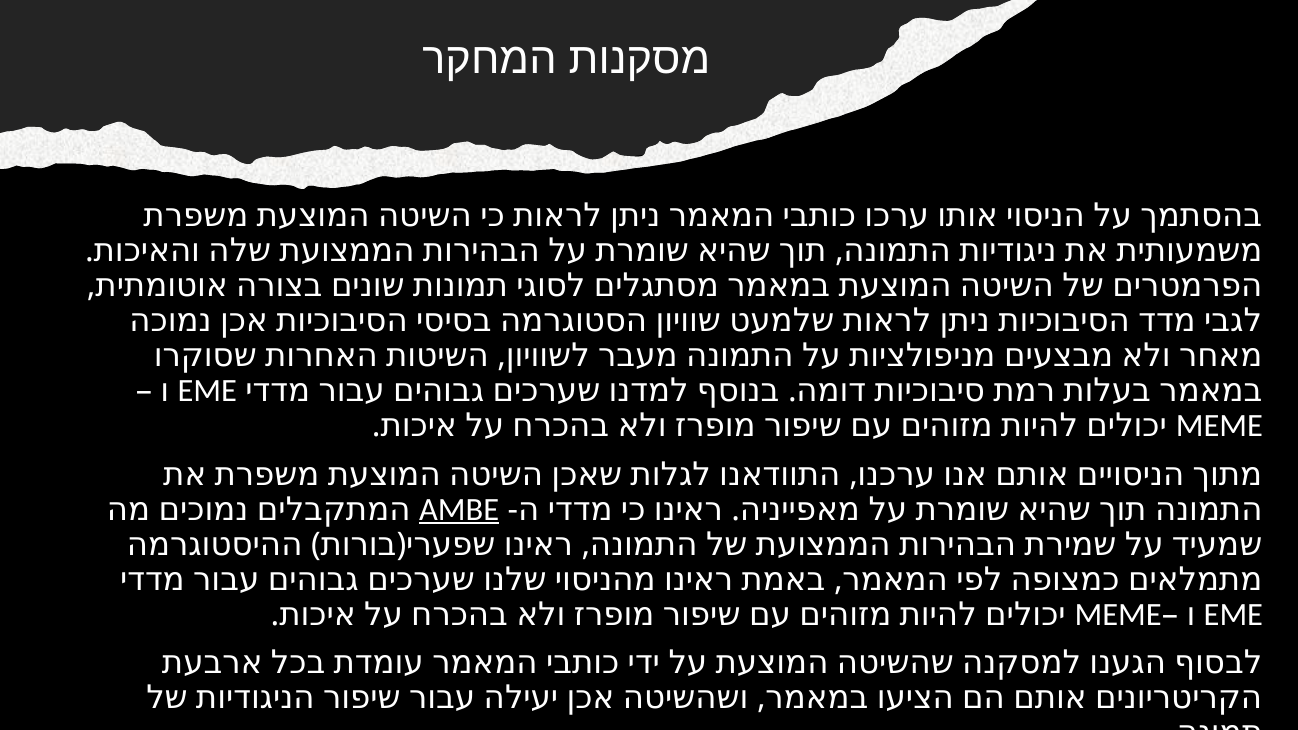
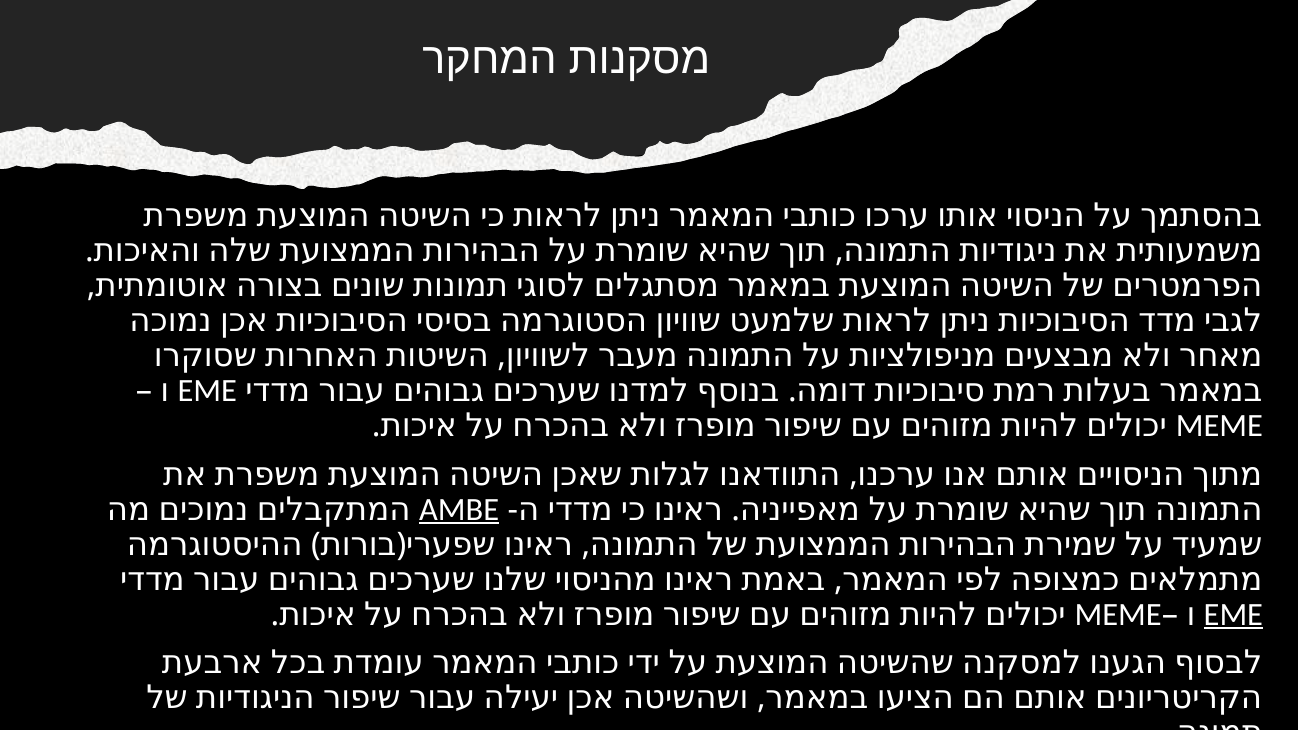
EME underline: none -> present (1233, 615)
